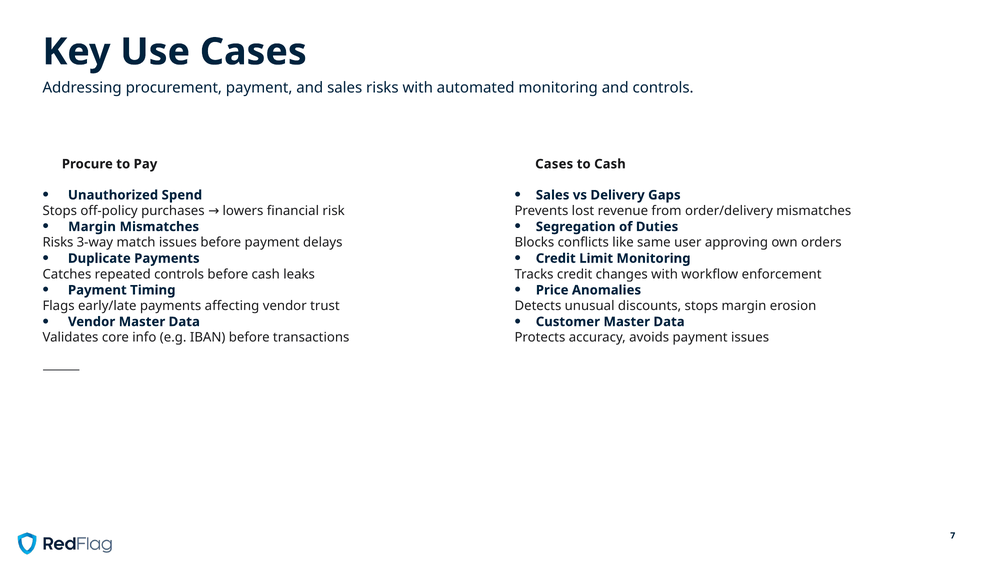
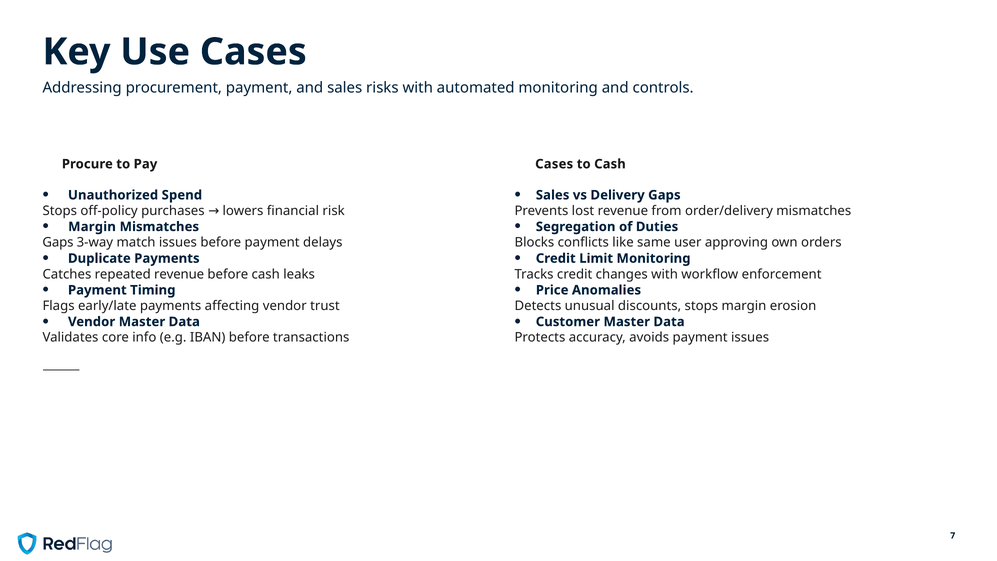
Risks: Risks -> Gaps (58, 242)
repeated controls: controls -> revenue (179, 274)
